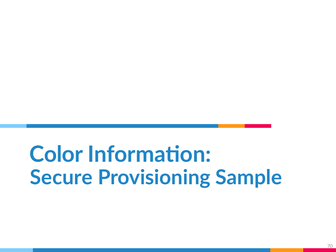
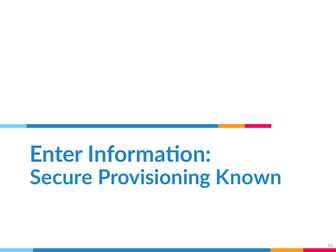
Color: Color -> Enter (56, 154)
Sample: Sample -> Known (249, 178)
